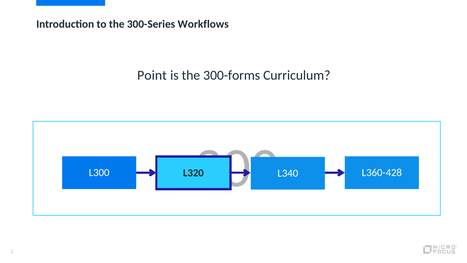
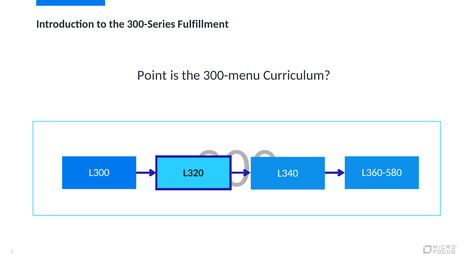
Workflows: Workflows -> Fulfillment (203, 24)
300-forms: 300-forms -> 300-menu (232, 75)
L360-428: L360-428 -> L360-580 (382, 172)
